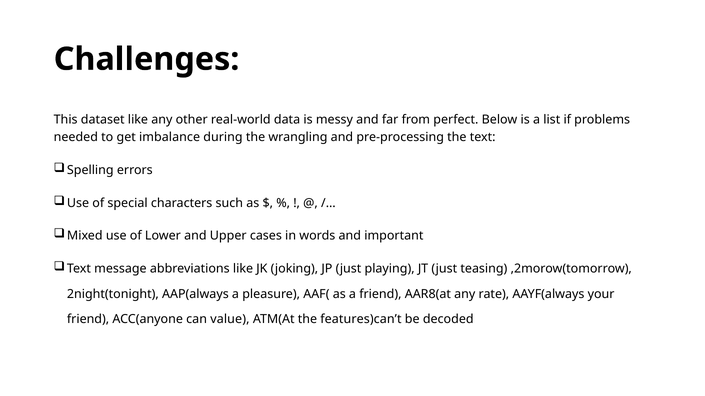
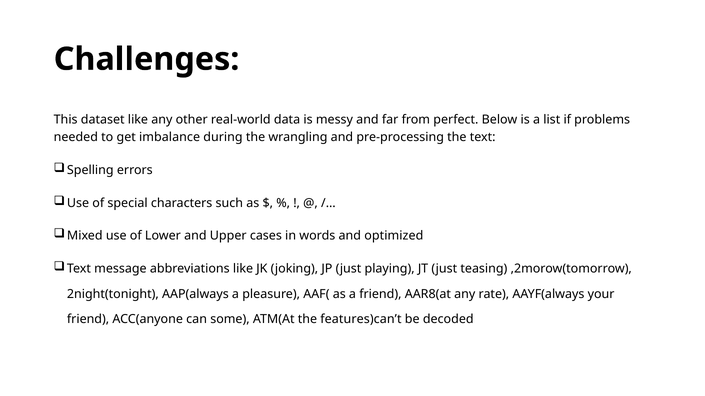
important: important -> optimized (394, 236)
value: value -> some (230, 320)
